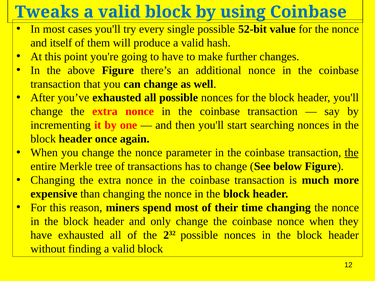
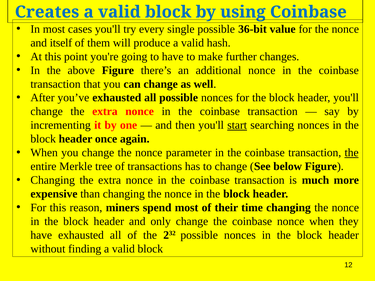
Tweaks: Tweaks -> Creates (47, 12)
52‐bit: 52‐bit -> 36‐bit (252, 29)
start underline: none -> present (237, 125)
